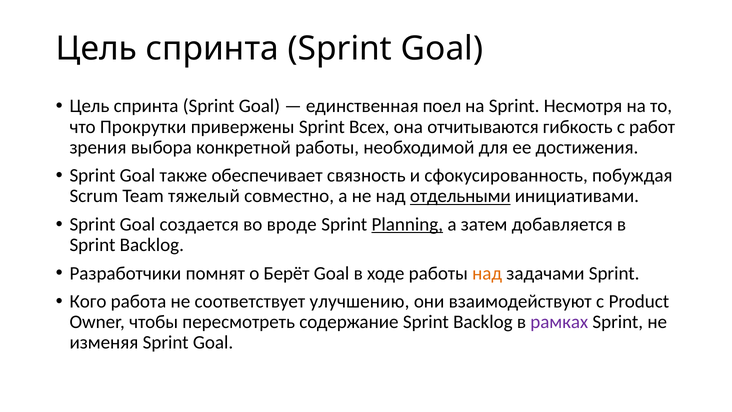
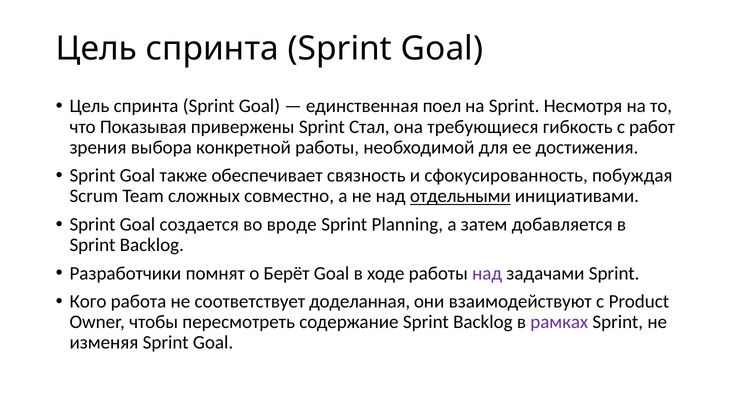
Прокрутки: Прокрутки -> Показывая (143, 127)
Всех: Всех -> Стал (369, 127)
отчитываются: отчитываются -> требующиеся (483, 127)
тяжелый: тяжелый -> сложных (204, 196)
Planning underline: present -> none (407, 224)
над colour: orange -> purple (487, 273)
улучшению: улучшению -> доделанная (360, 301)
